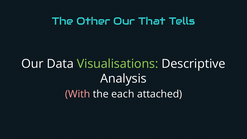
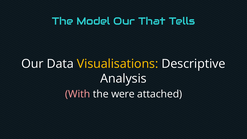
Other: Other -> Model (93, 21)
Visualisations colour: light green -> yellow (118, 64)
each: each -> were (123, 94)
